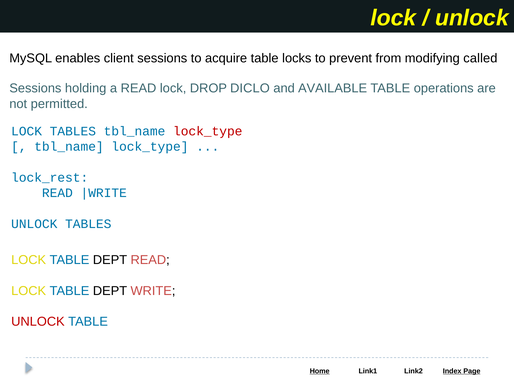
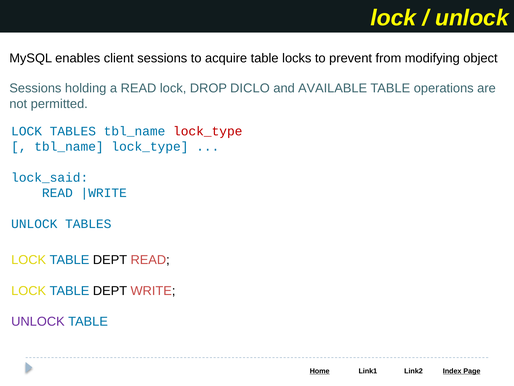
called: called -> object (480, 58)
lock_rest: lock_rest -> lock_said (50, 177)
UNLOCK colour: red -> purple (38, 321)
